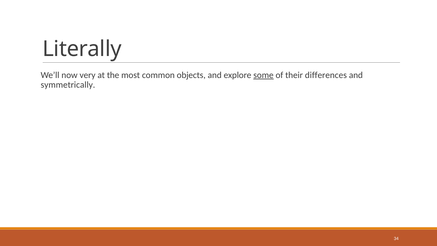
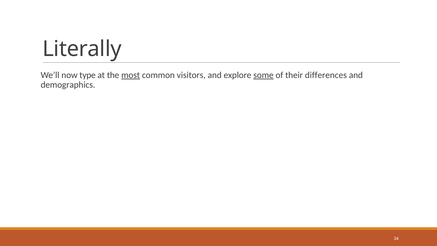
very: very -> type (88, 75)
most underline: none -> present (131, 75)
objects: objects -> visitors (191, 75)
symmetrically: symmetrically -> demographics (68, 85)
